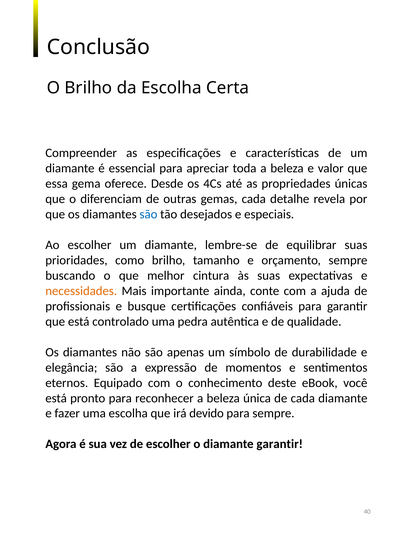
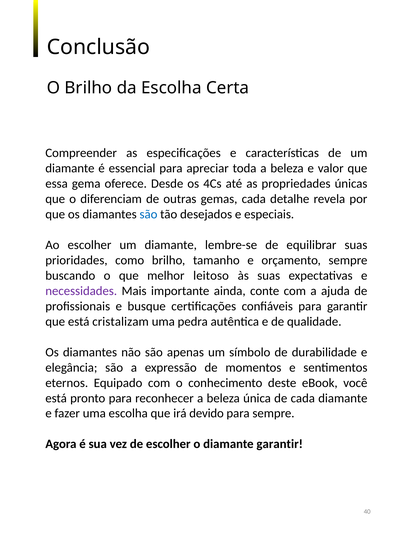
cintura: cintura -> leitoso (211, 276)
necessidades colour: orange -> purple (81, 291)
controlado: controlado -> cristalizam (121, 322)
